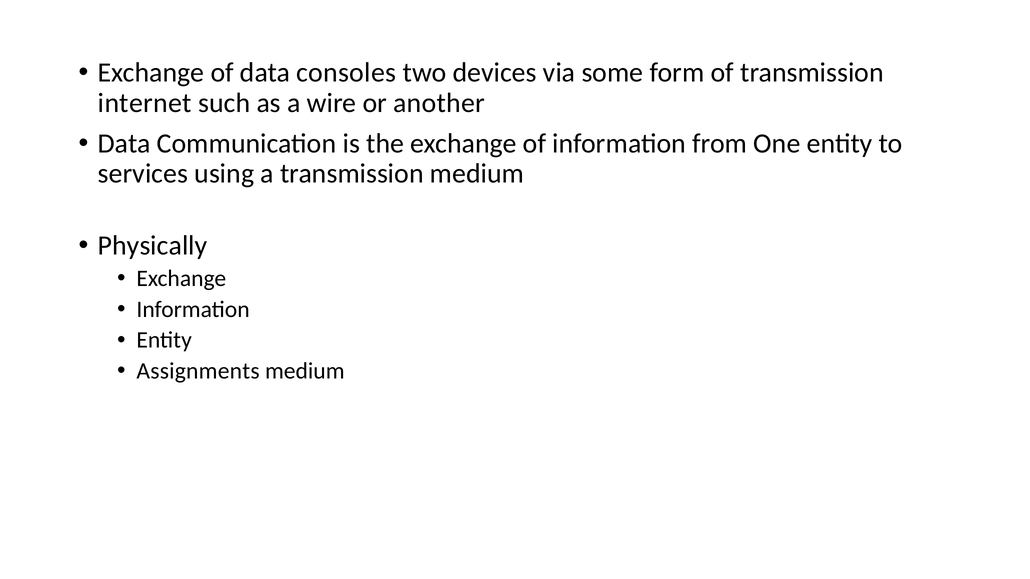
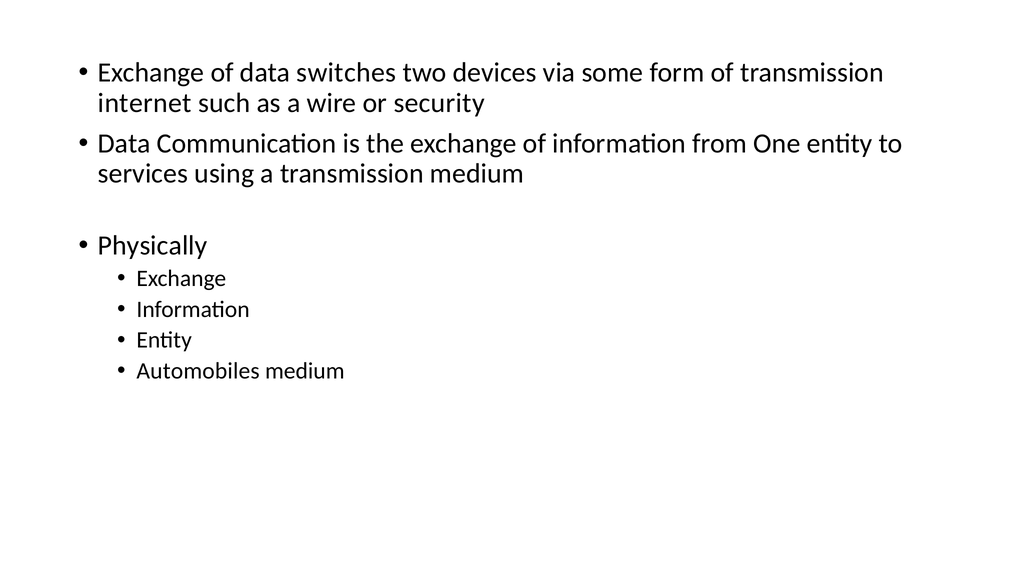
consoles: consoles -> switches (346, 73)
another: another -> security (439, 103)
Assignments: Assignments -> Automobiles (198, 371)
